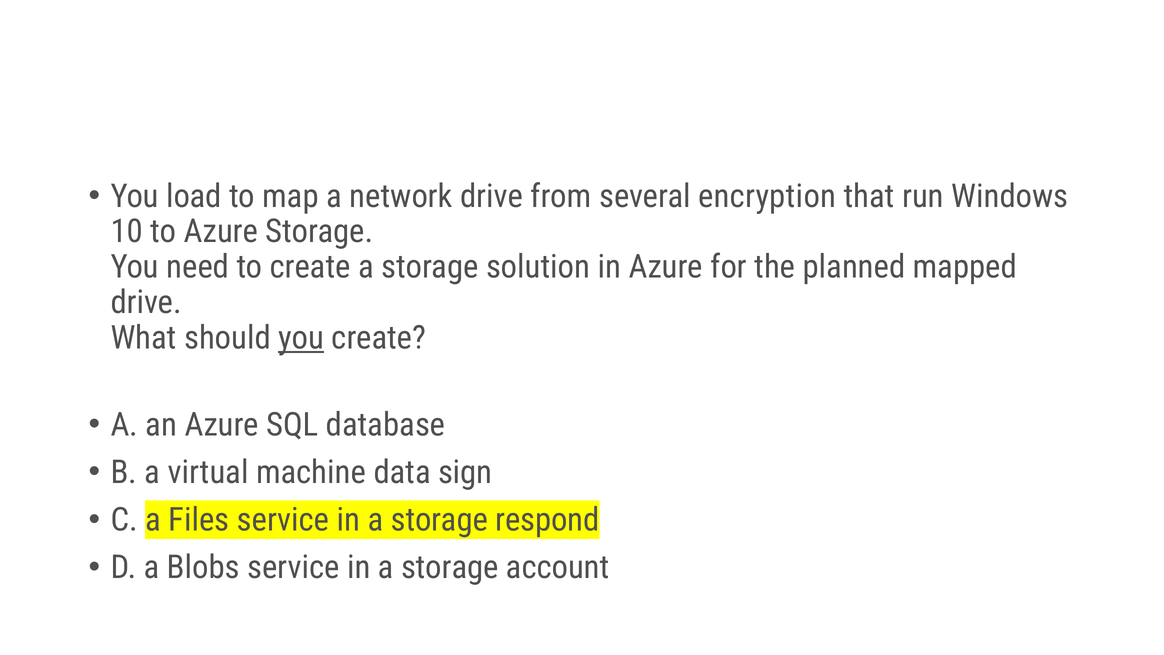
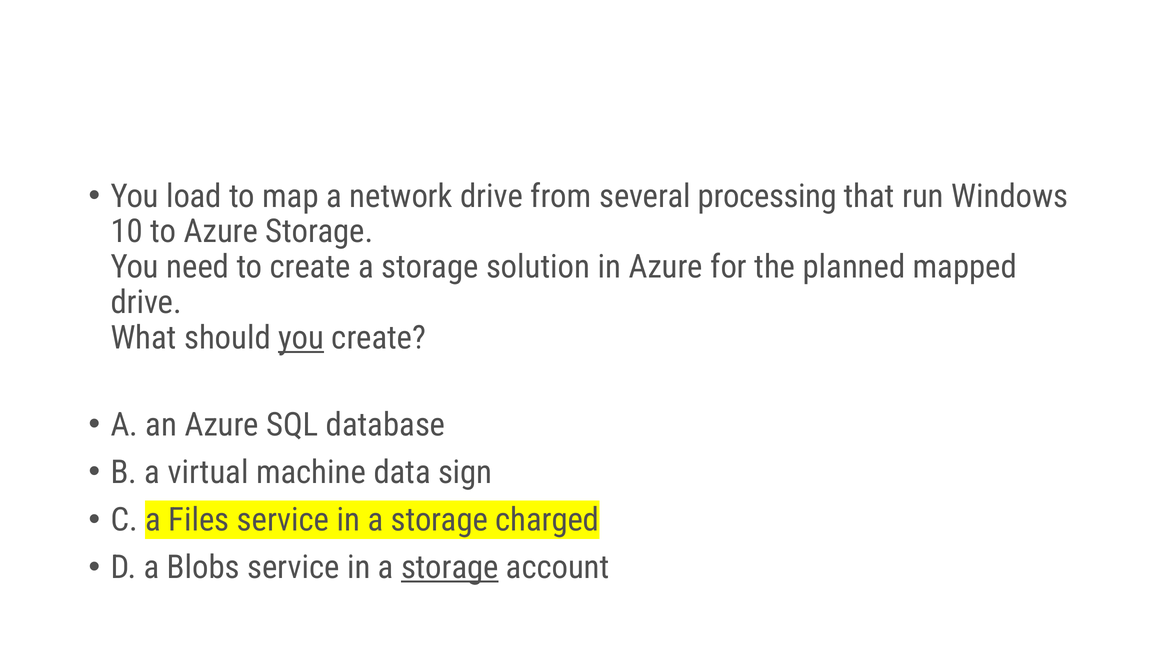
encryption: encryption -> processing (767, 196)
respond: respond -> charged (547, 520)
storage underline: none -> present (450, 567)
